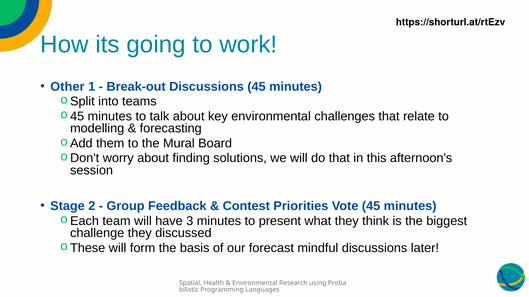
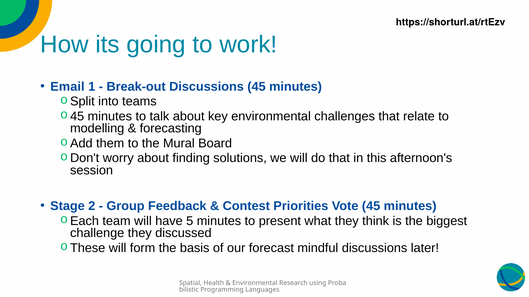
Other: Other -> Email (67, 87)
3: 3 -> 5 (190, 221)
